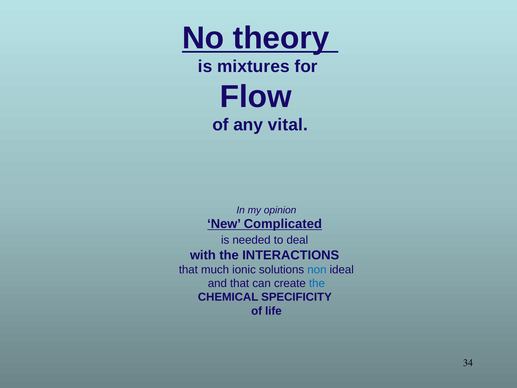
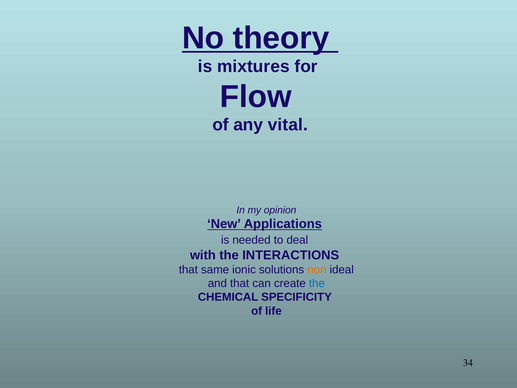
Complicated: Complicated -> Applications (283, 224)
much: much -> same (215, 269)
non colour: blue -> orange (317, 269)
